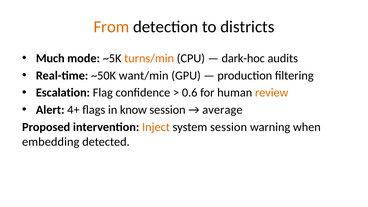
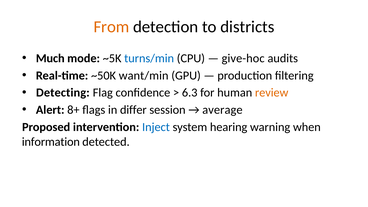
turns/min colour: orange -> blue (149, 58)
dark-hoc: dark-hoc -> give-hoc (243, 58)
Escalation: Escalation -> Detecting (63, 93)
0.6: 0.6 -> 6.3 (190, 93)
4+: 4+ -> 8+ (73, 110)
know: know -> differ (133, 110)
Inject colour: orange -> blue (156, 127)
system session: session -> hearing (229, 127)
embedding: embedding -> information (51, 142)
